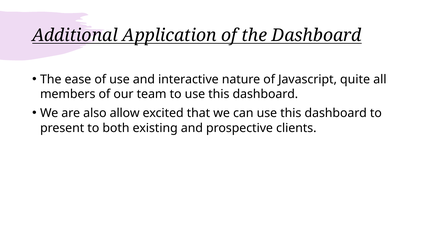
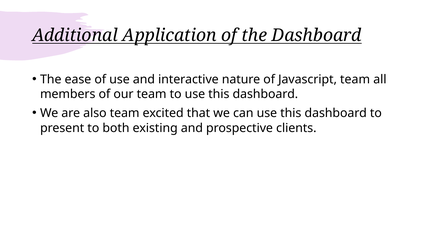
Javascript quite: quite -> team (355, 79)
also allow: allow -> team (125, 113)
